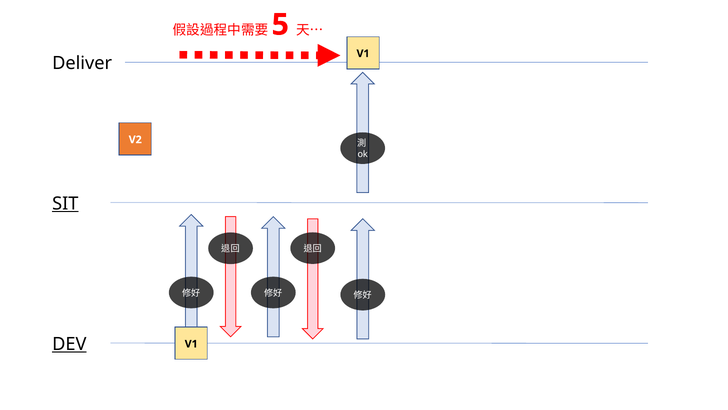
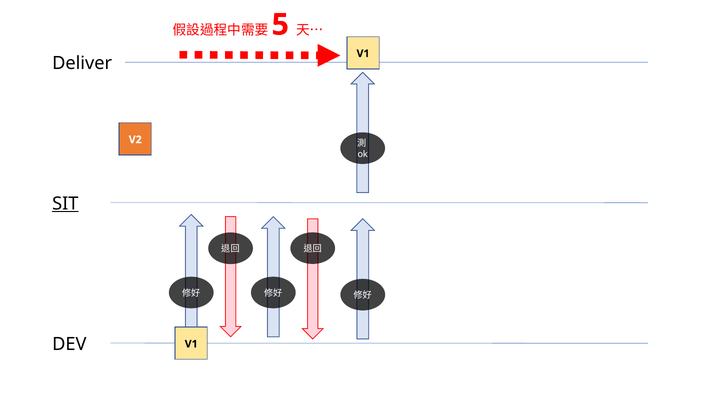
DEV underline: present -> none (69, 344)
